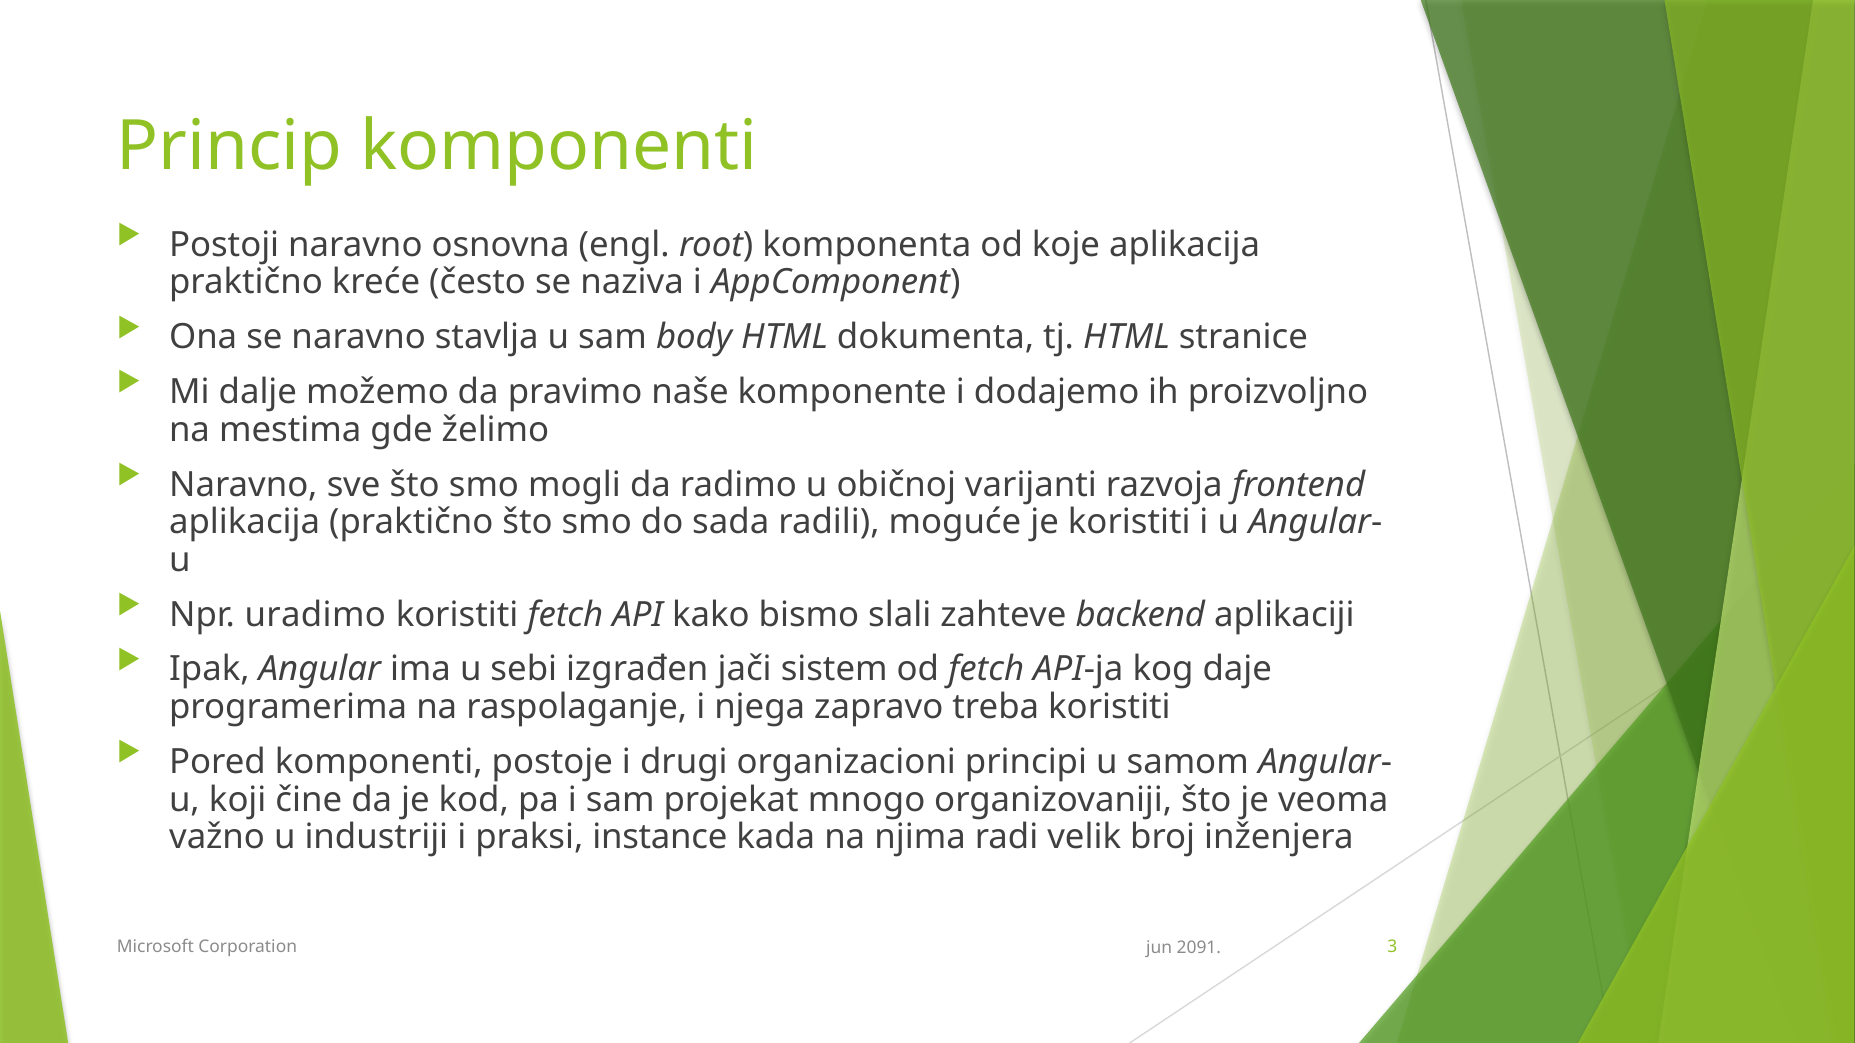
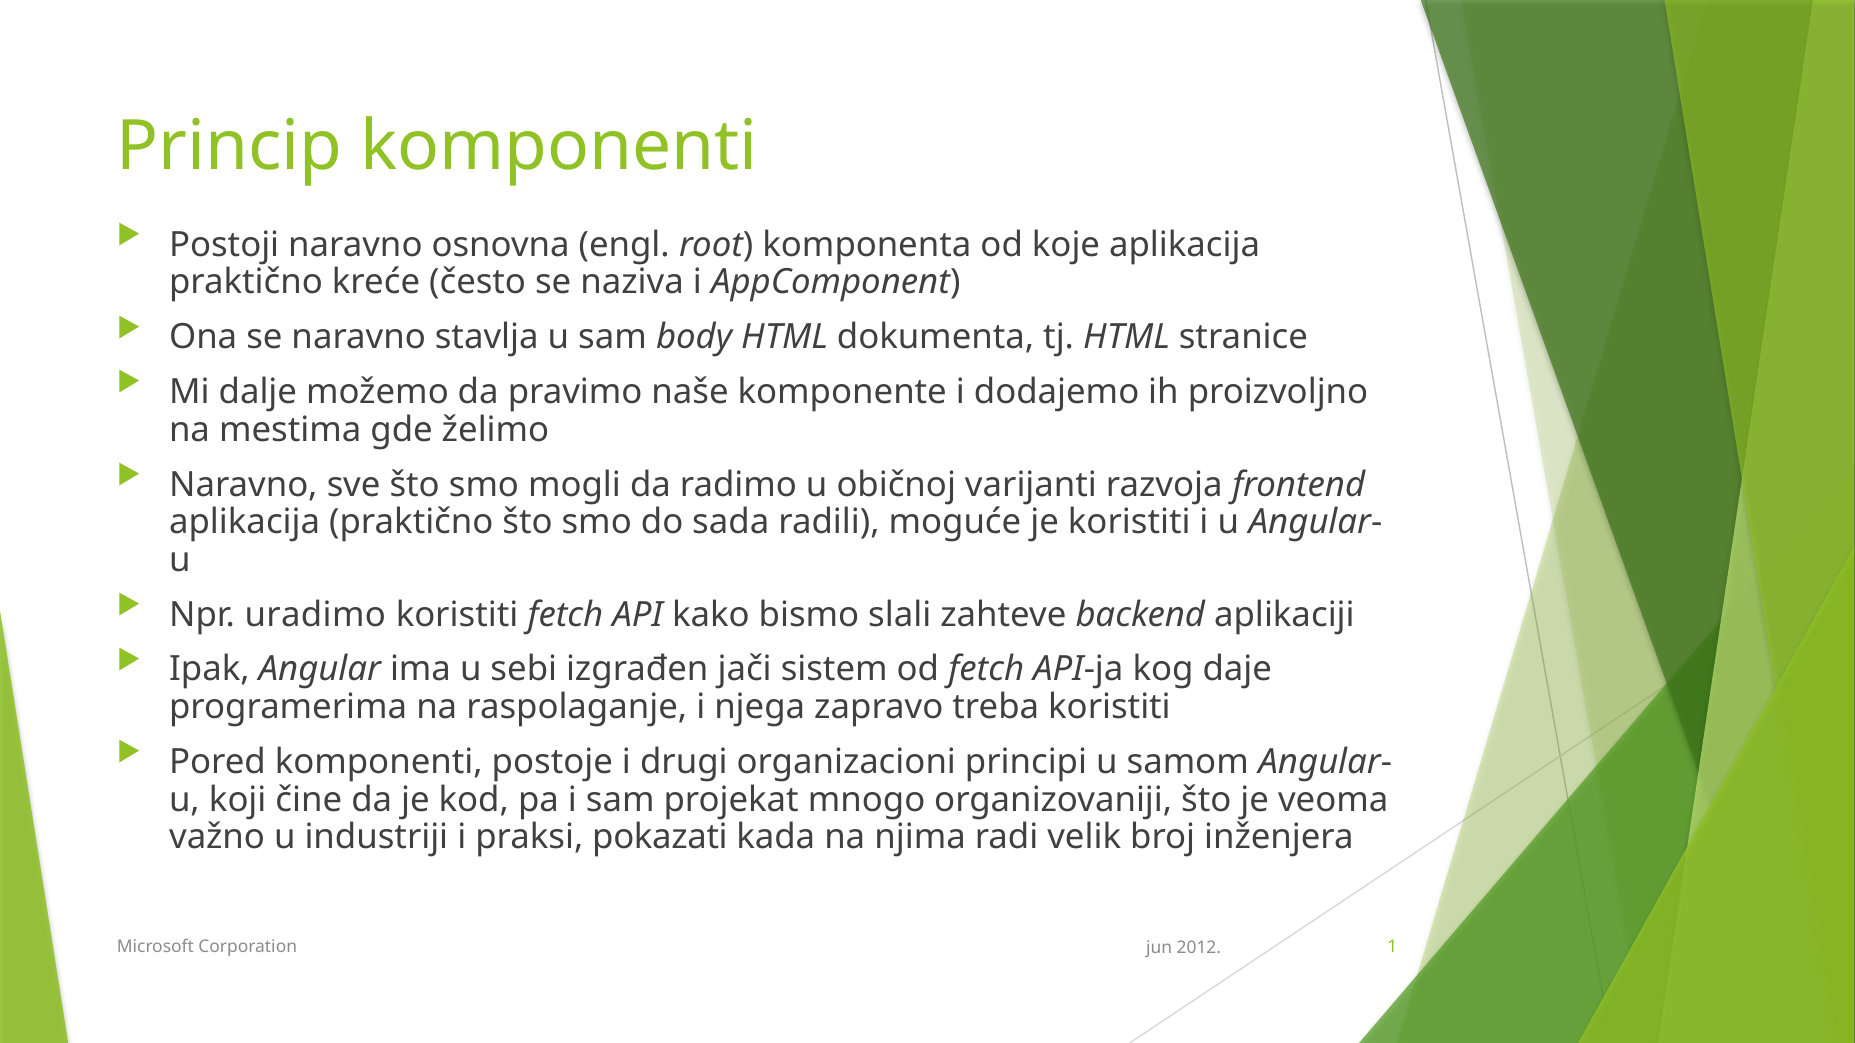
instance: instance -> pokazati (660, 837)
3: 3 -> 1 (1392, 947)
2091: 2091 -> 2012 (1199, 948)
